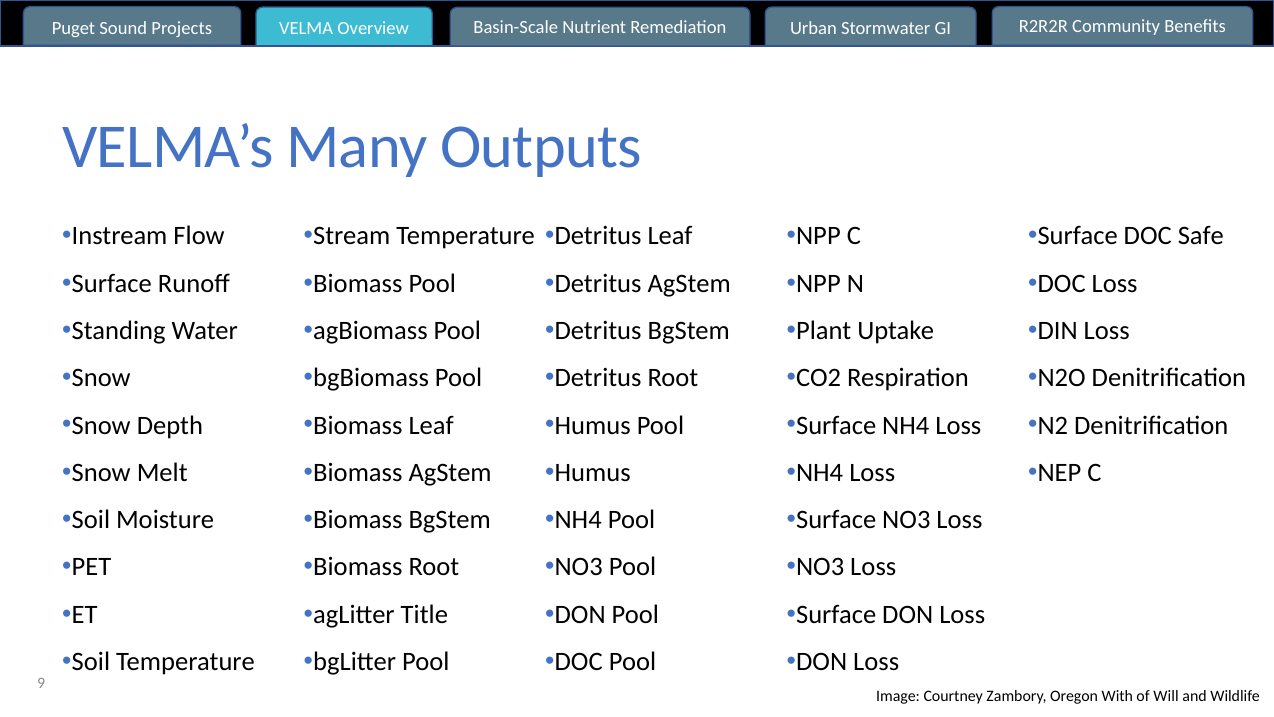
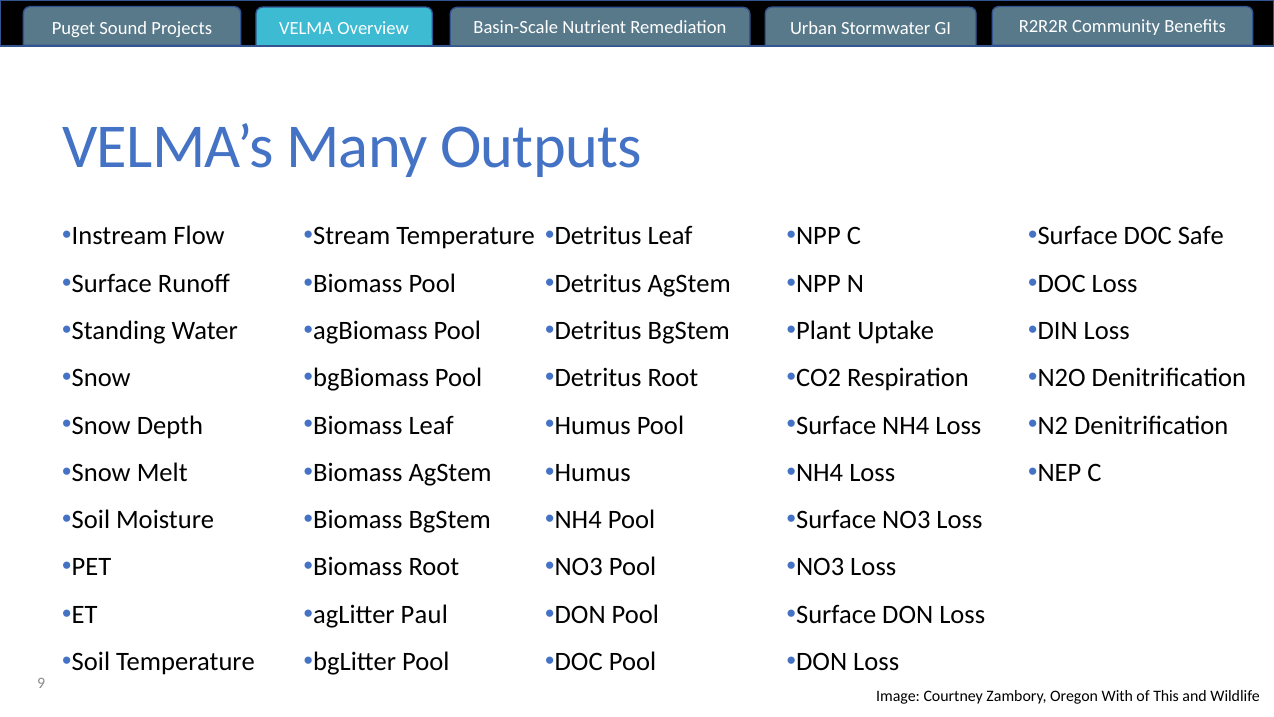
Title: Title -> Paul (424, 614)
Will: Will -> This (1166, 696)
